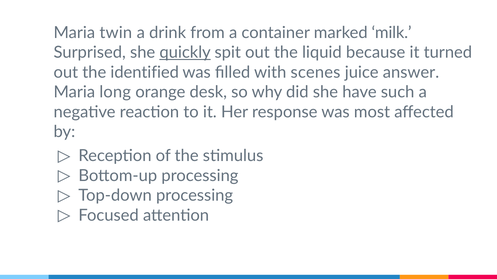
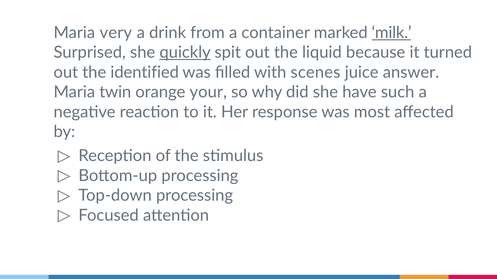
twin: twin -> very (116, 33)
milk underline: none -> present (392, 33)
long: long -> twin (115, 92)
desk: desk -> your (208, 92)
